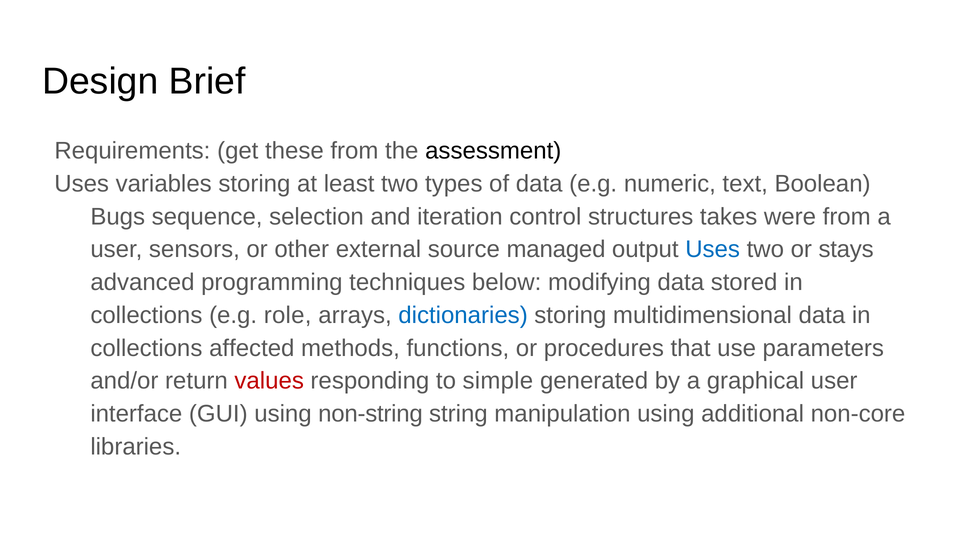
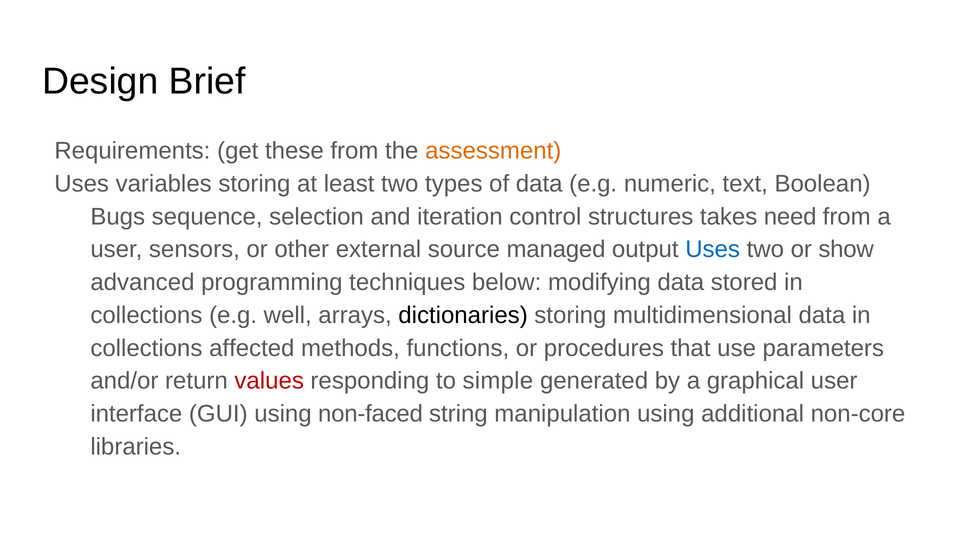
assessment colour: black -> orange (493, 151)
were: were -> need (790, 217)
stays: stays -> show (846, 249)
role: role -> well (288, 315)
dictionaries colour: blue -> black (463, 315)
non-string: non-string -> non-faced (370, 414)
